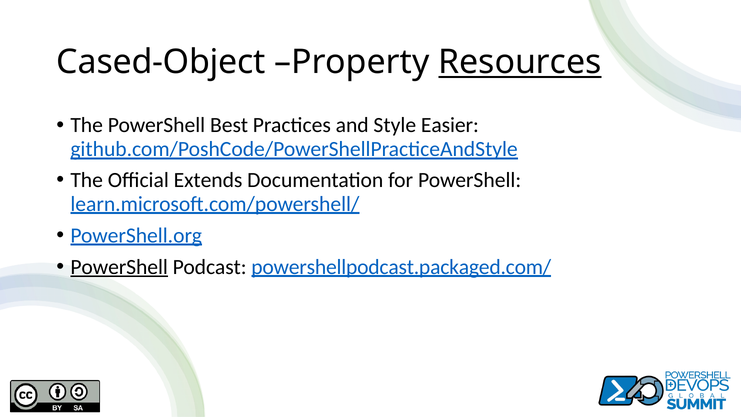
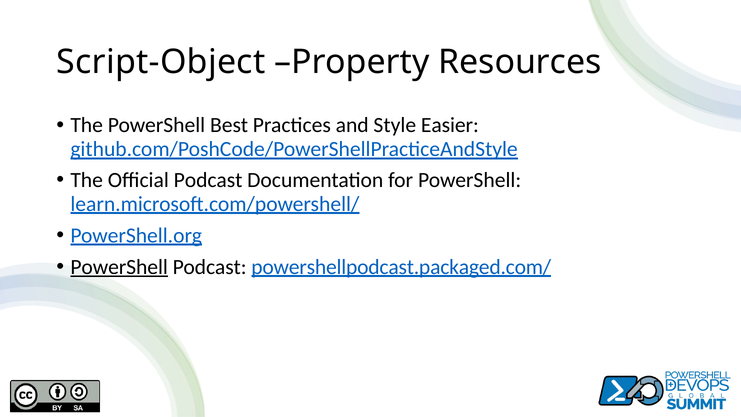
Cased-Object: Cased-Object -> Script-Object (161, 62)
Resources underline: present -> none (520, 62)
Official Extends: Extends -> Podcast (208, 180)
